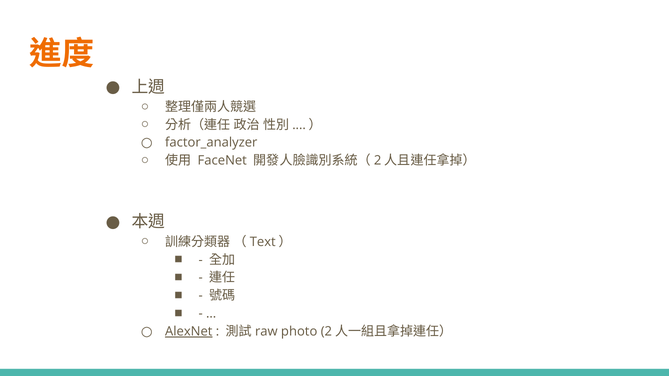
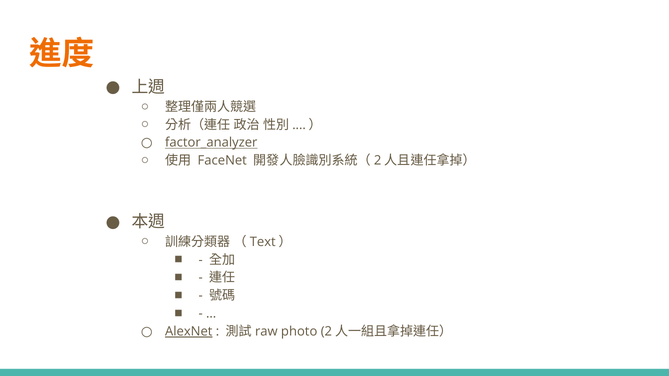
factor_analyzer underline: none -> present (211, 143)
